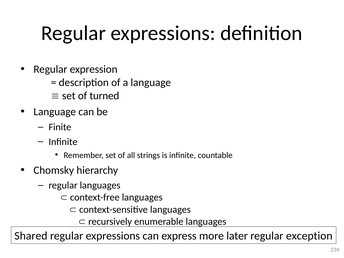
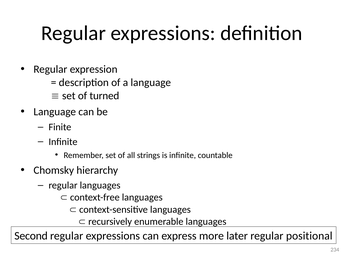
Shared: Shared -> Second (31, 236)
exception: exception -> positional (309, 236)
